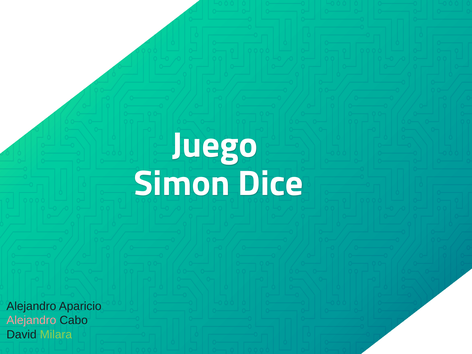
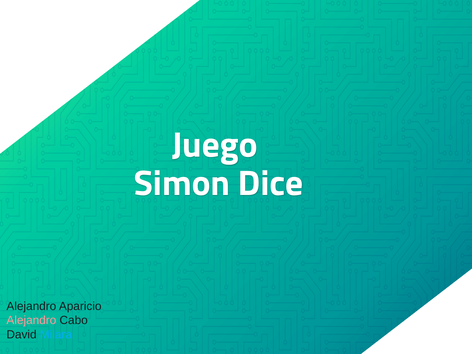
Milara colour: light green -> light blue (56, 334)
